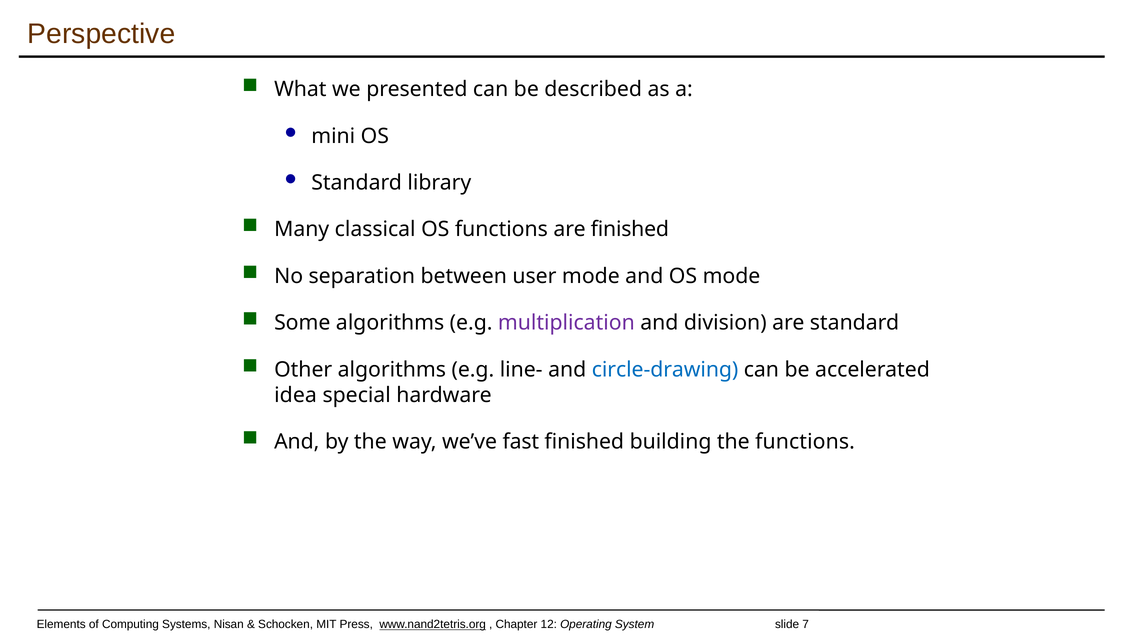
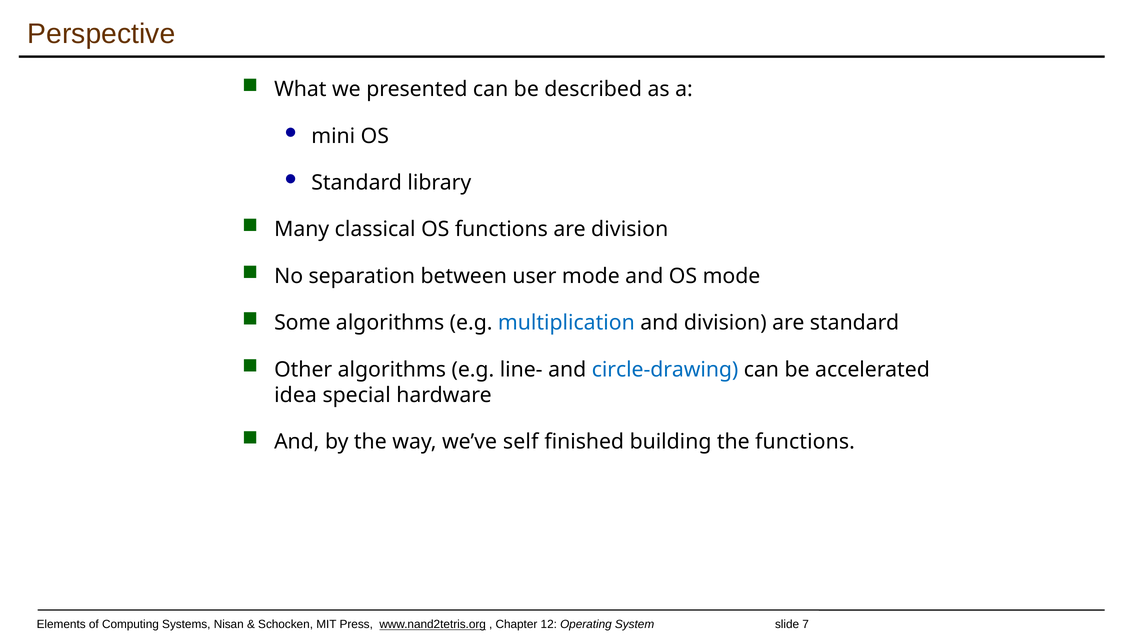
are finished: finished -> division (630, 230)
multiplication colour: purple -> blue (566, 323)
fast: fast -> self (521, 442)
